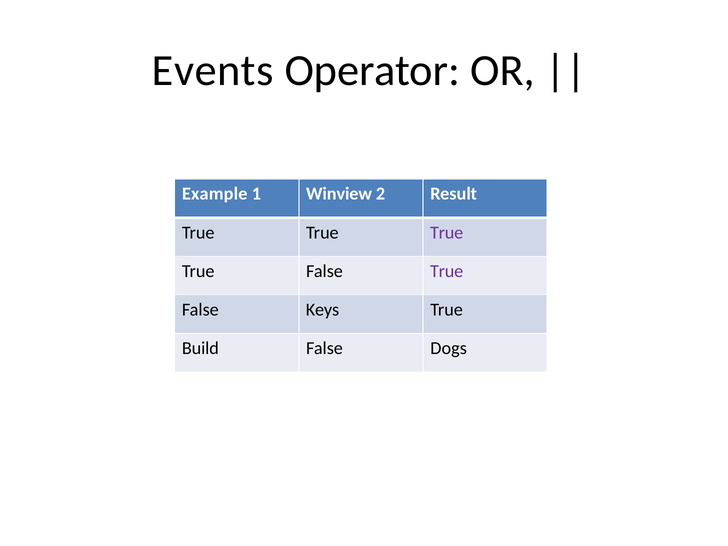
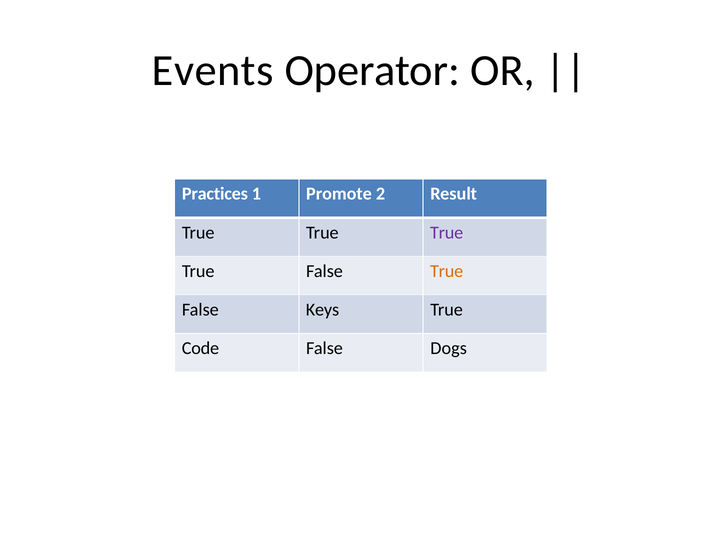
Example: Example -> Practices (215, 194)
Winview: Winview -> Promote (339, 194)
True colour: purple -> orange (447, 271)
Build: Build -> Code (200, 348)
